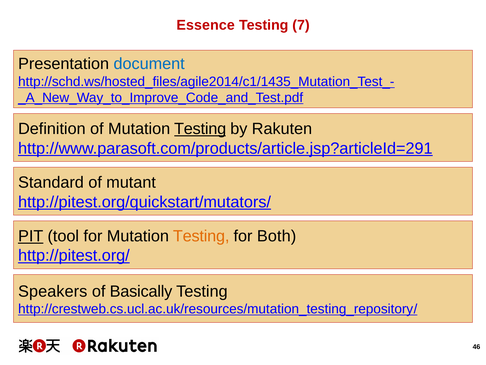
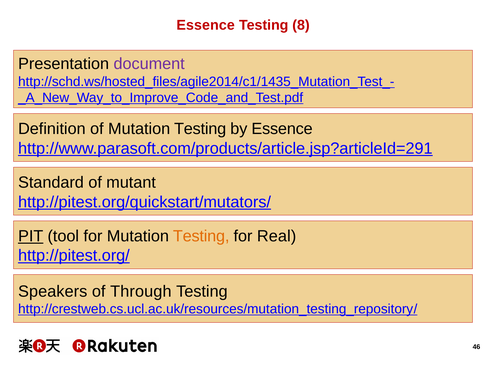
7: 7 -> 8 (301, 25)
document colour: blue -> purple (149, 64)
Testing underline: present -> none (200, 129)
by Rakuten: Rakuten -> Essence (282, 129)
Both: Both -> Real (277, 236)
Basically: Basically -> Through (141, 291)
